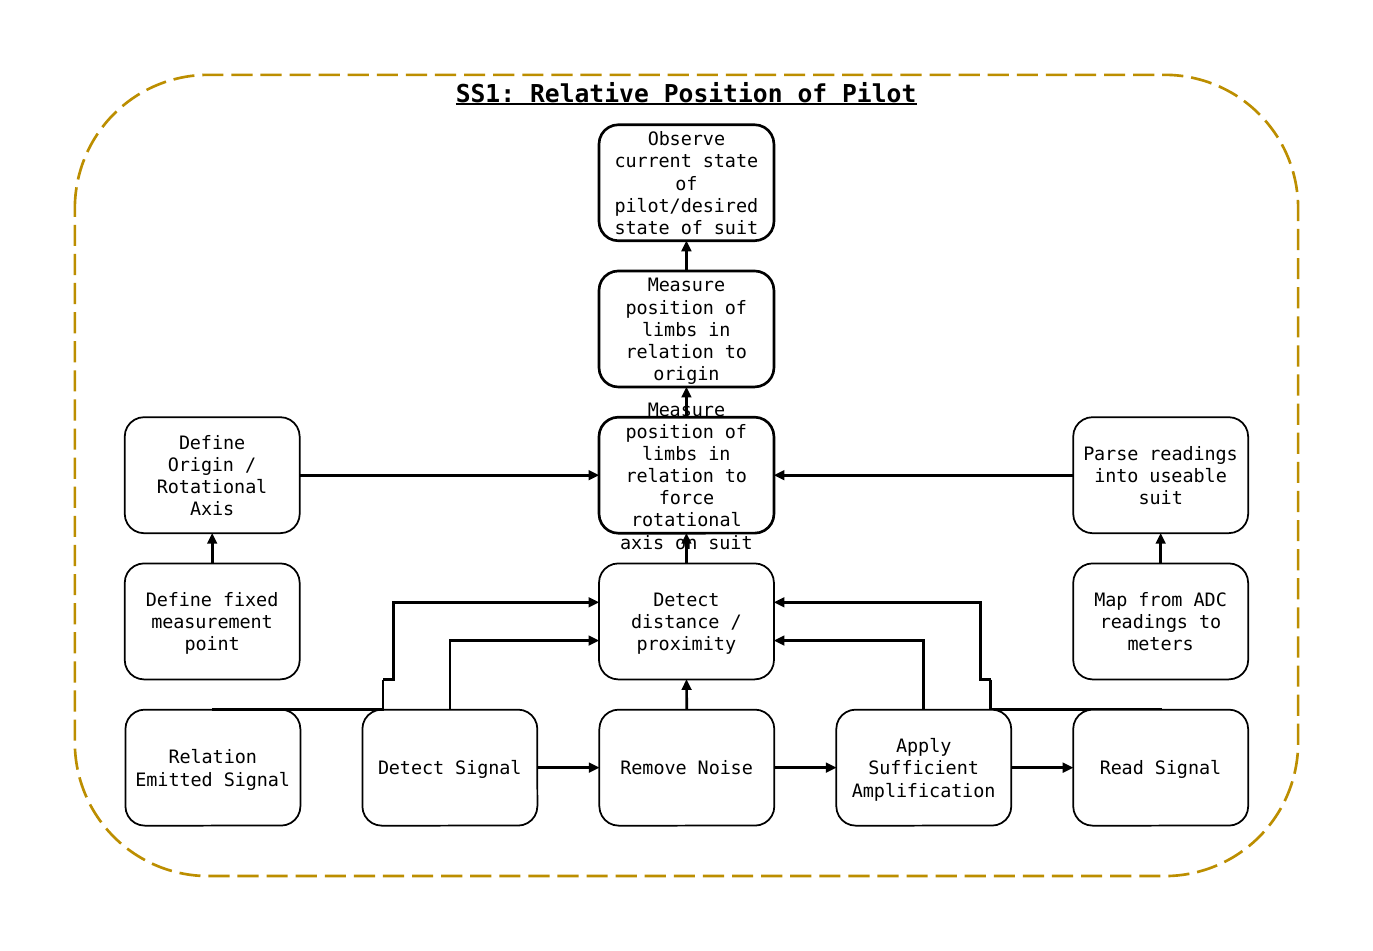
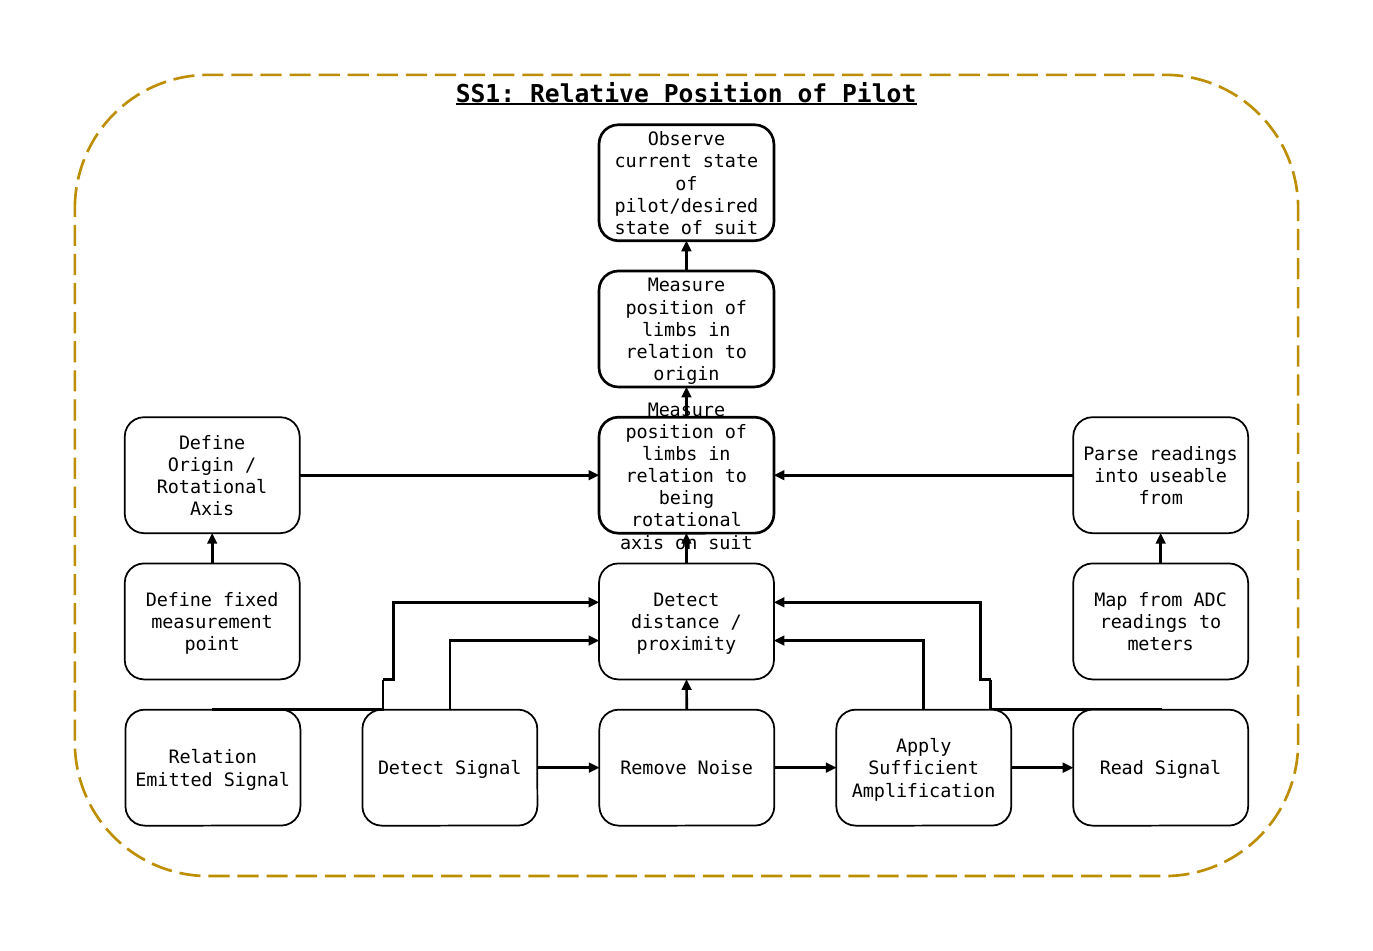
force: force -> being (687, 498)
suit: suit -> from (1161, 498)
